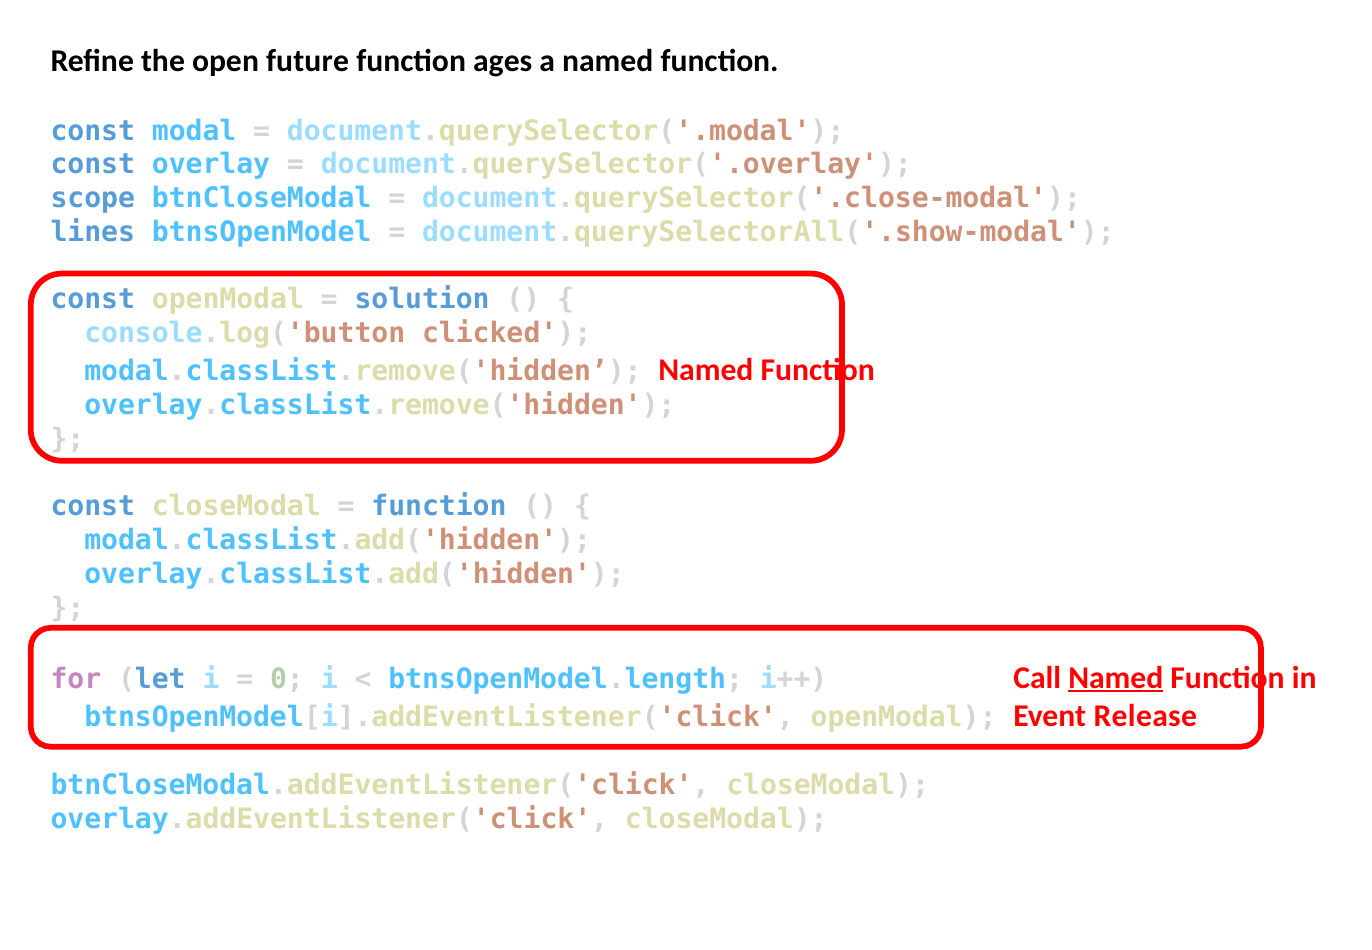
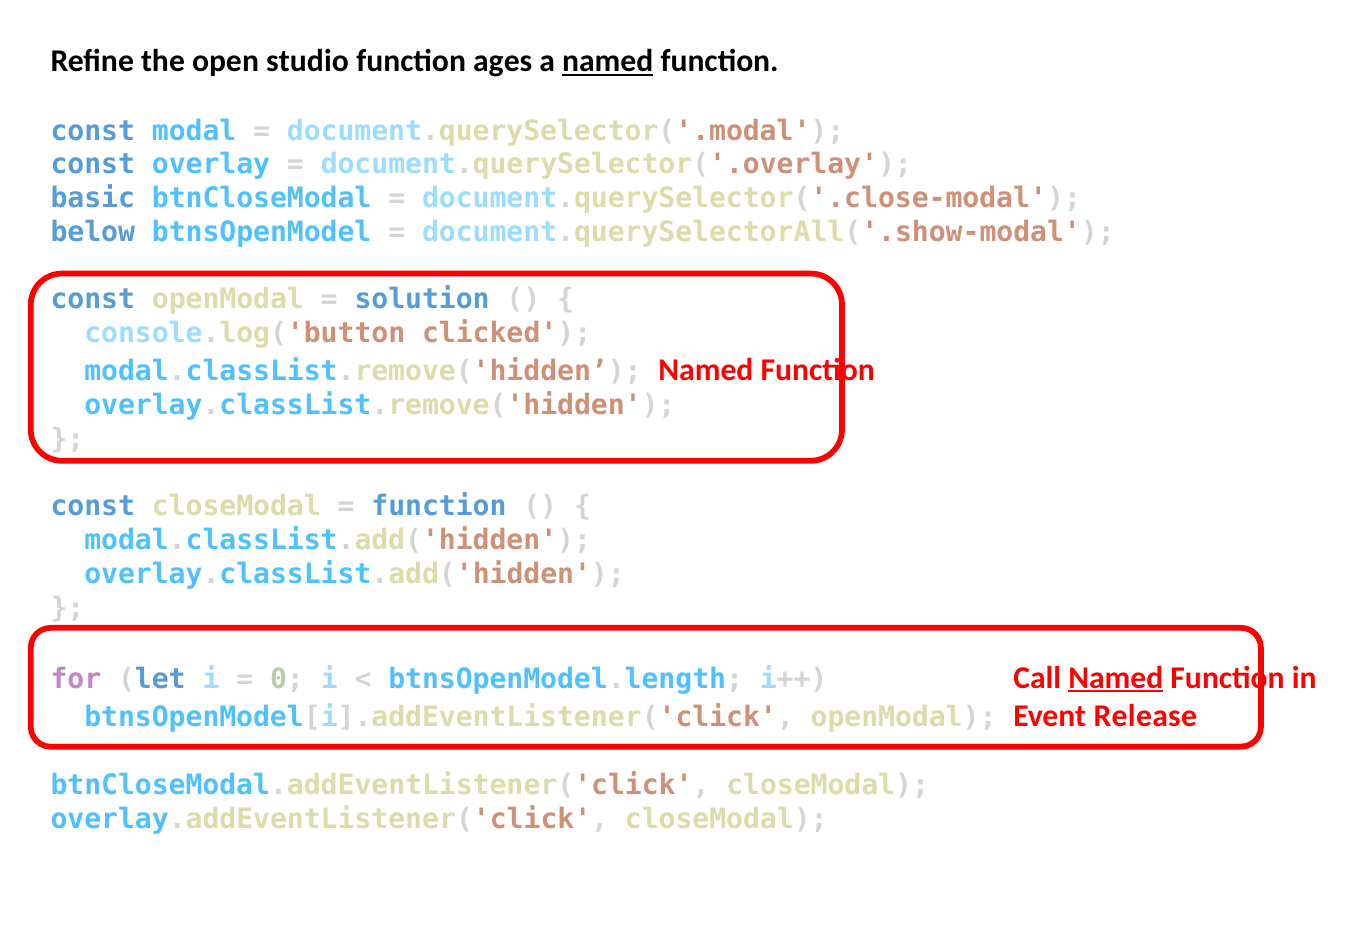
future: future -> studio (308, 61)
named underline: none -> present (608, 61)
scope: scope -> basic (93, 198)
lines: lines -> below (93, 232)
